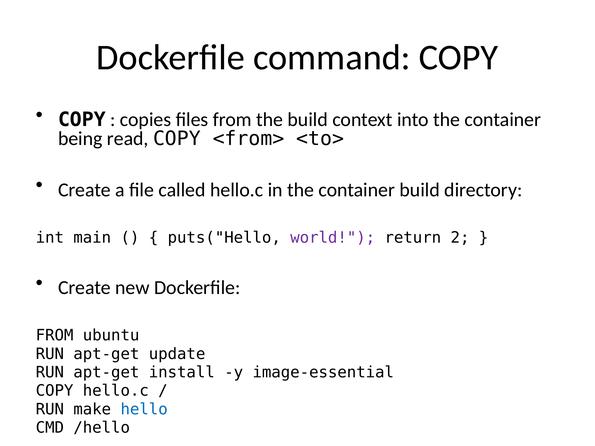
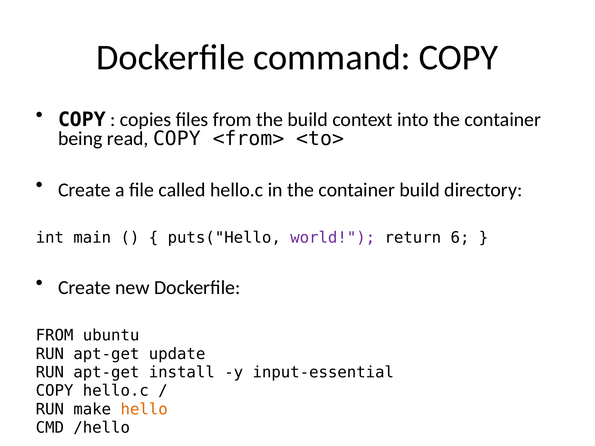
2: 2 -> 6 (460, 238)
image-essential: image-essential -> input-essential (323, 373)
hello colour: blue -> orange (144, 409)
